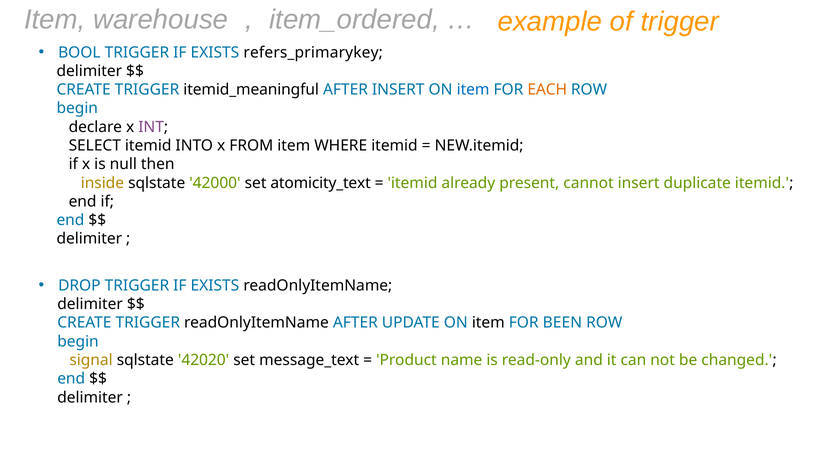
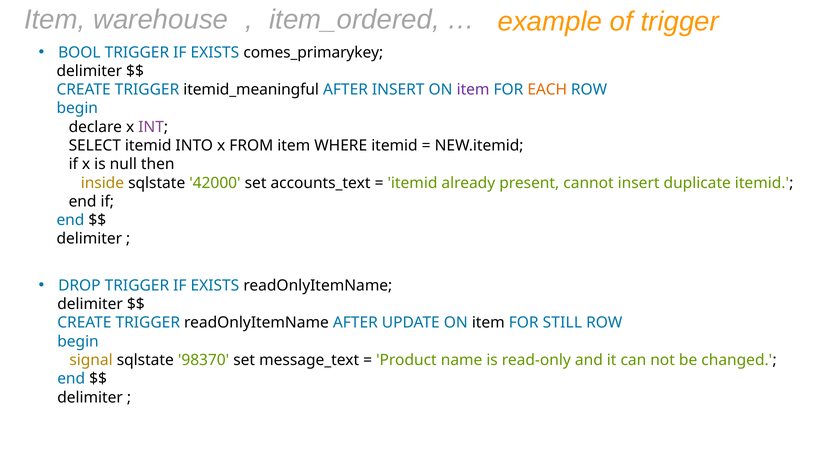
refers_primarykey: refers_primarykey -> comes_primarykey (313, 52)
item colour: blue -> purple (473, 90)
atomicity_text: atomicity_text -> accounts_text (321, 183)
BEEN: BEEN -> STILL (562, 323)
42020: 42020 -> 98370 (204, 360)
